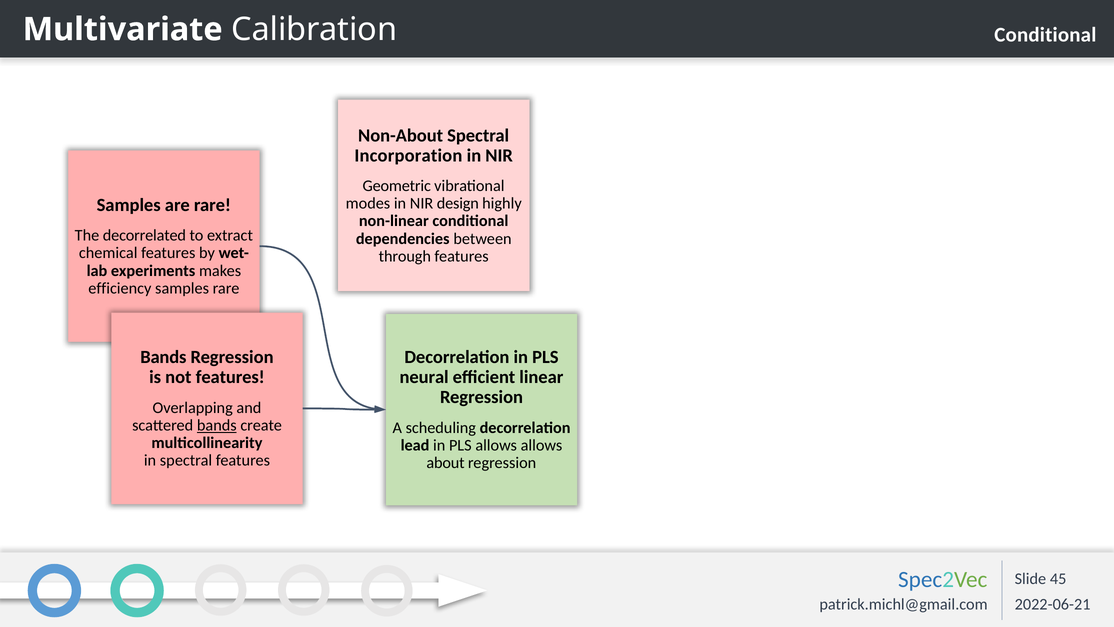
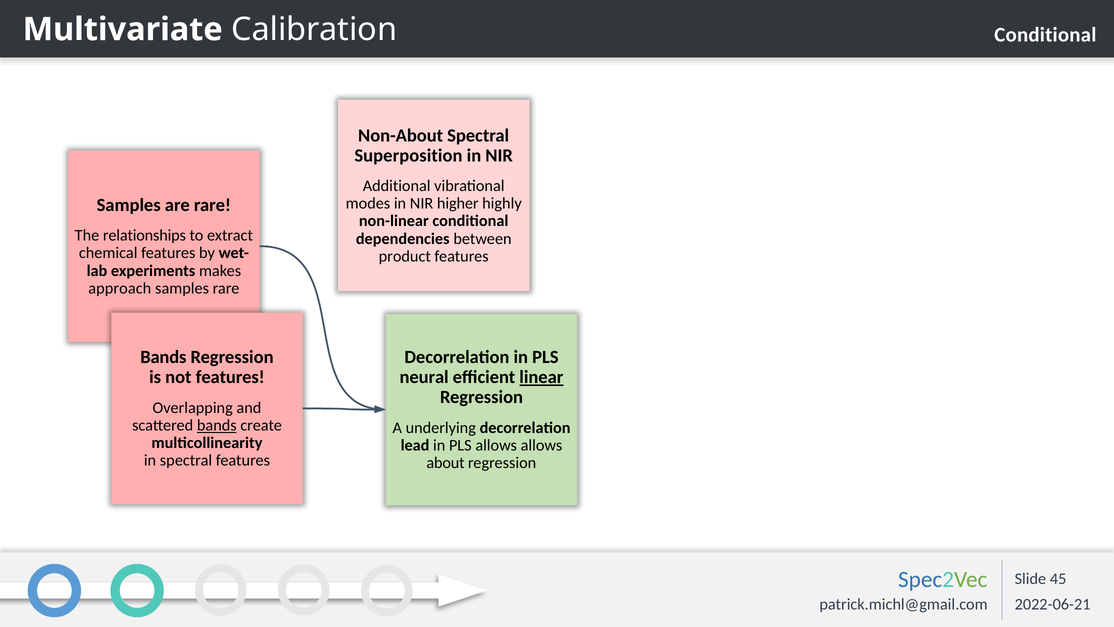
Incorporation: Incorporation -> Superposition (408, 155)
Geometric: Geometric -> Additional (397, 186)
design: design -> higher (458, 203)
decorrelated: decorrelated -> relationships (144, 235)
through: through -> product (405, 256)
efficiency: efficiency -> approach (120, 288)
linear underline: none -> present (541, 377)
scheduling: scheduling -> underlying (441, 428)
